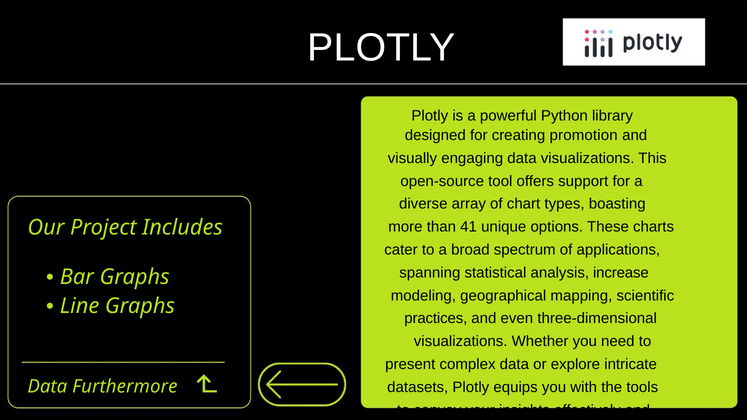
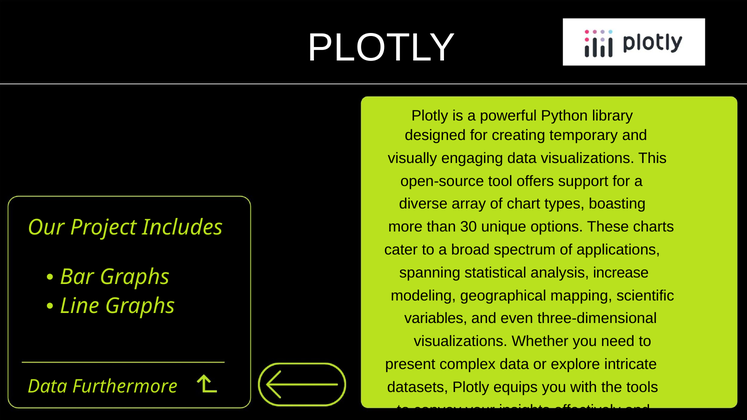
promotion: promotion -> temporary (584, 135)
41: 41 -> 30 (469, 227)
practices: practices -> variables (436, 319)
